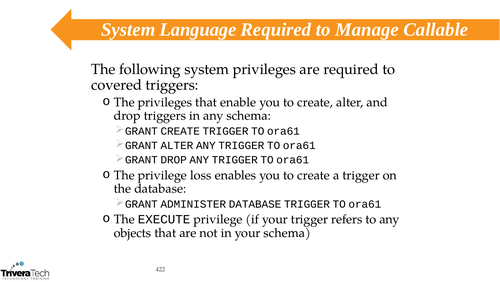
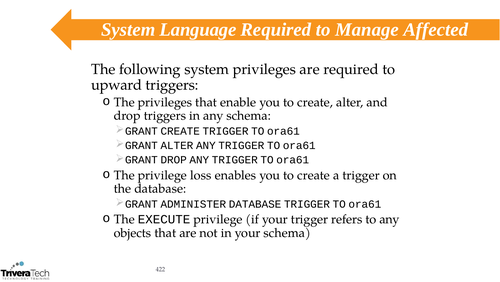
Callable: Callable -> Affected (436, 29)
covered: covered -> upward (117, 85)
